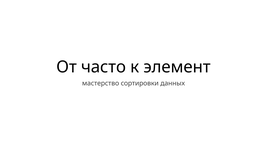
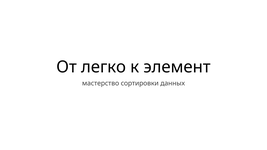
часто: часто -> легко (104, 67)
